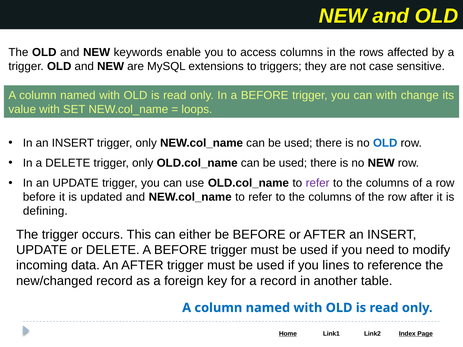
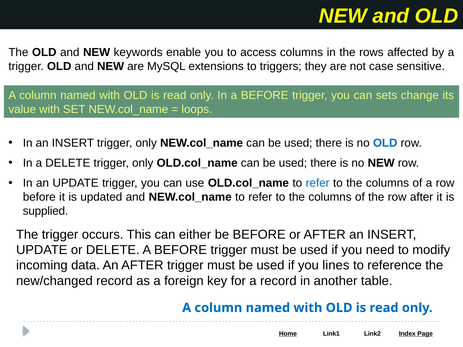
can with: with -> sets (387, 95)
refer colour: purple -> blue (318, 183)
defining: defining -> supplied (45, 211)
